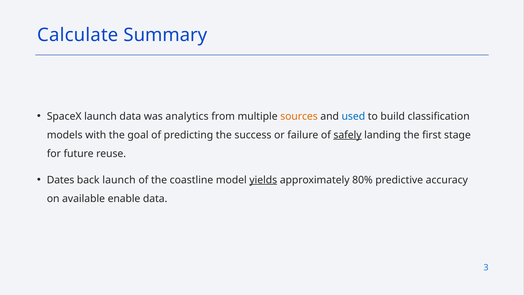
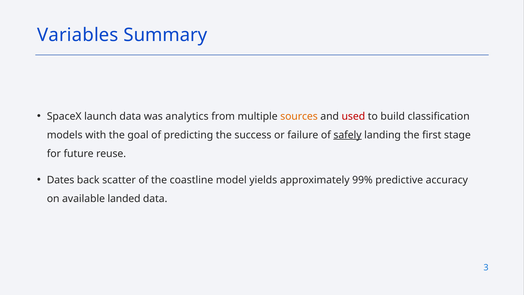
Calculate: Calculate -> Variables (78, 35)
used colour: blue -> red (353, 116)
back launch: launch -> scatter (119, 180)
yields underline: present -> none (263, 180)
80%: 80% -> 99% (362, 180)
enable: enable -> landed (124, 198)
